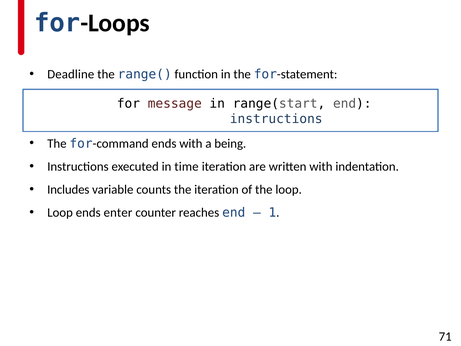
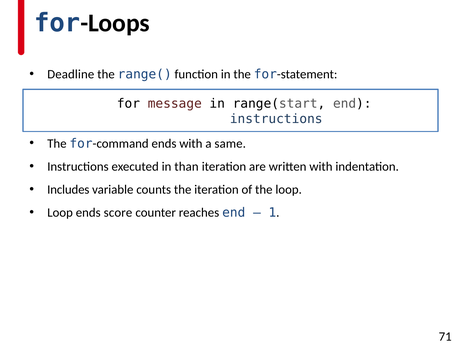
being: being -> same (230, 143)
time: time -> than (187, 166)
enter: enter -> score (118, 213)
